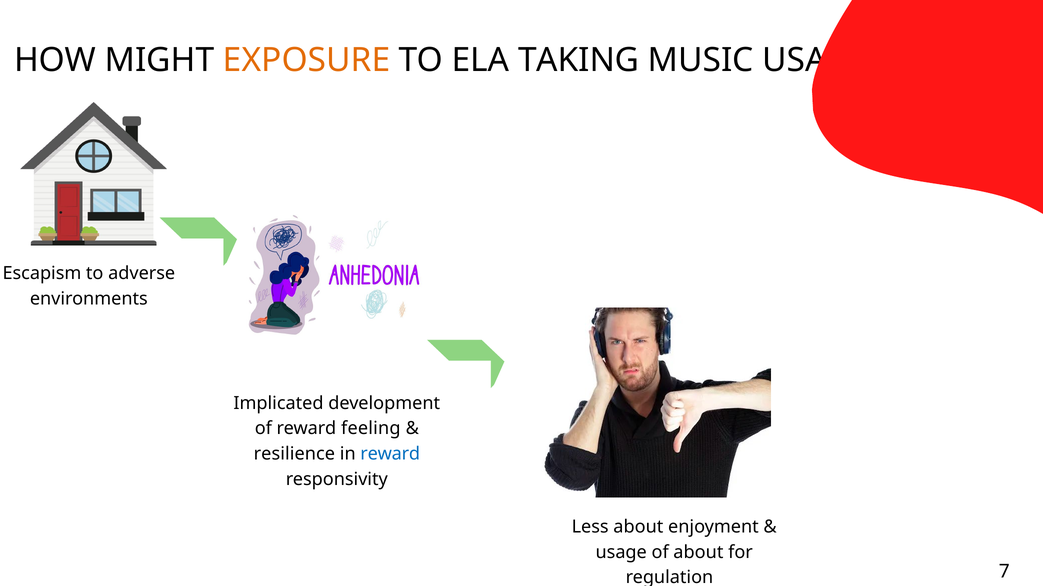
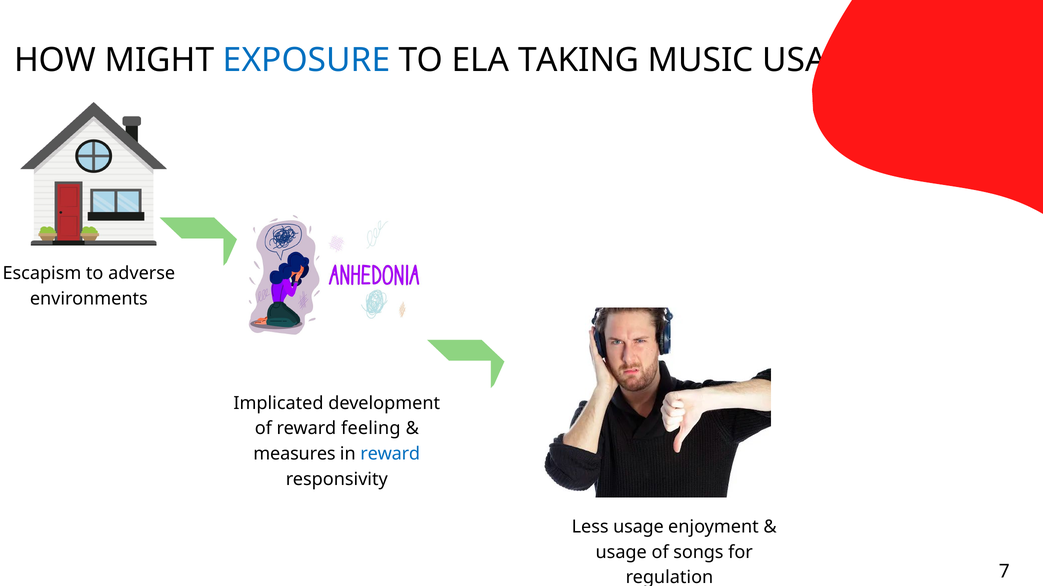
EXPOSURE colour: orange -> blue (307, 60)
resilience: resilience -> measures (295, 454)
Less about: about -> usage (638, 527)
of about: about -> songs (698, 553)
